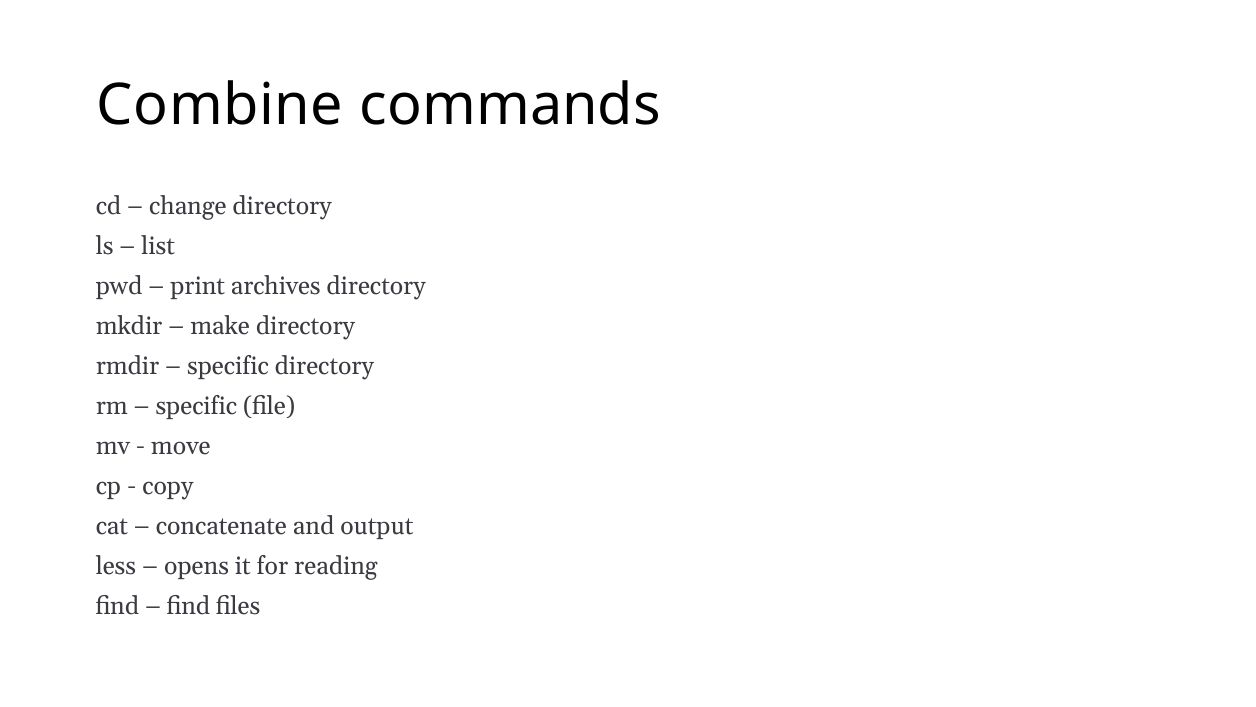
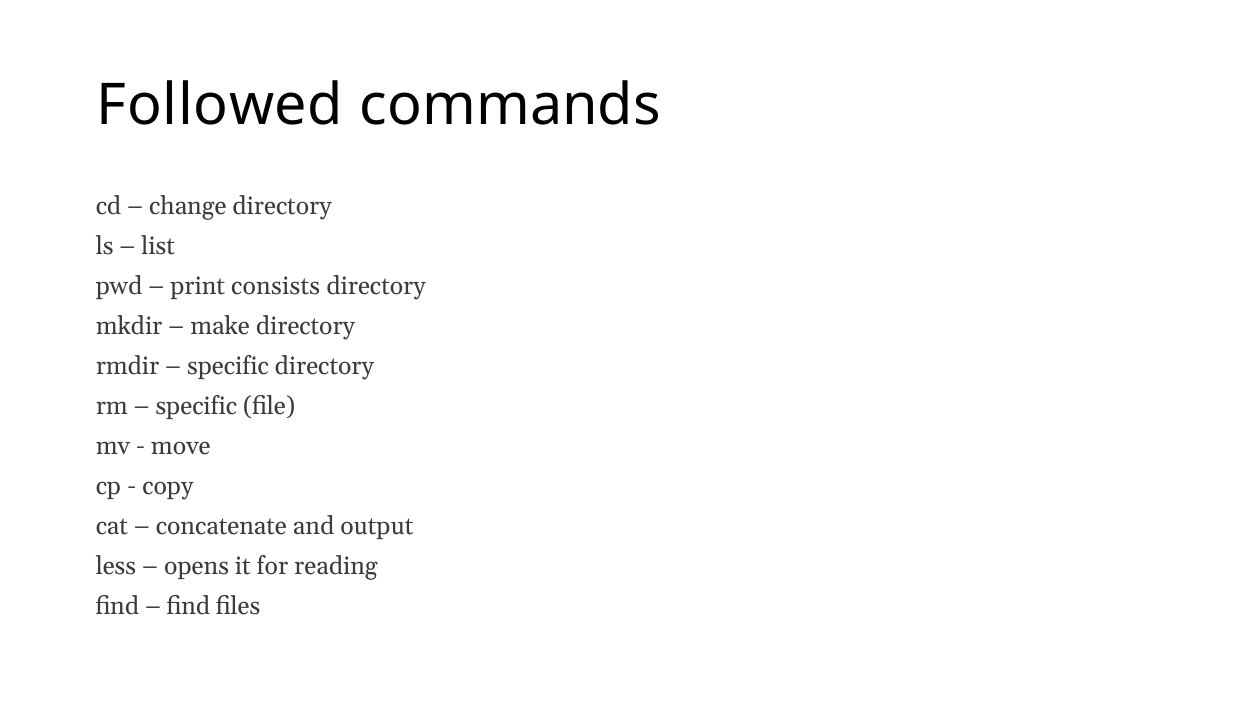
Combine: Combine -> Followed (220, 106)
archives: archives -> consists (276, 286)
